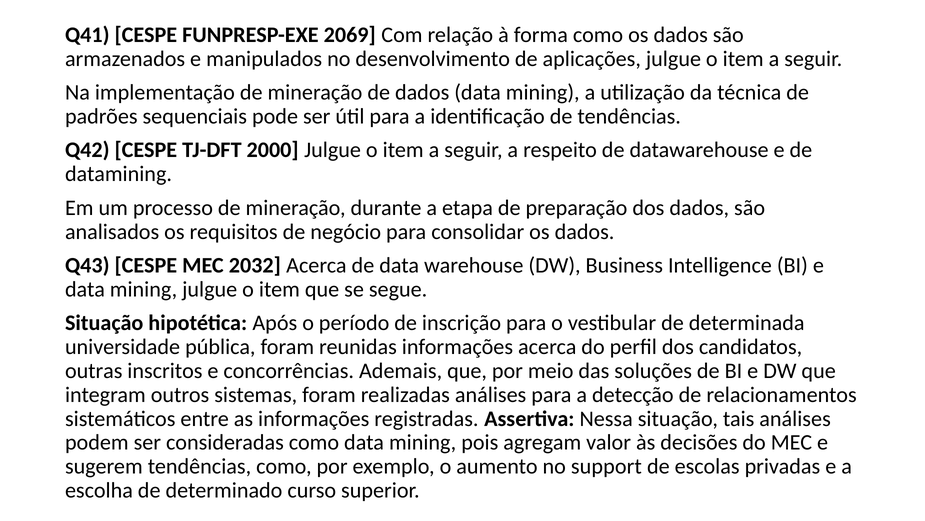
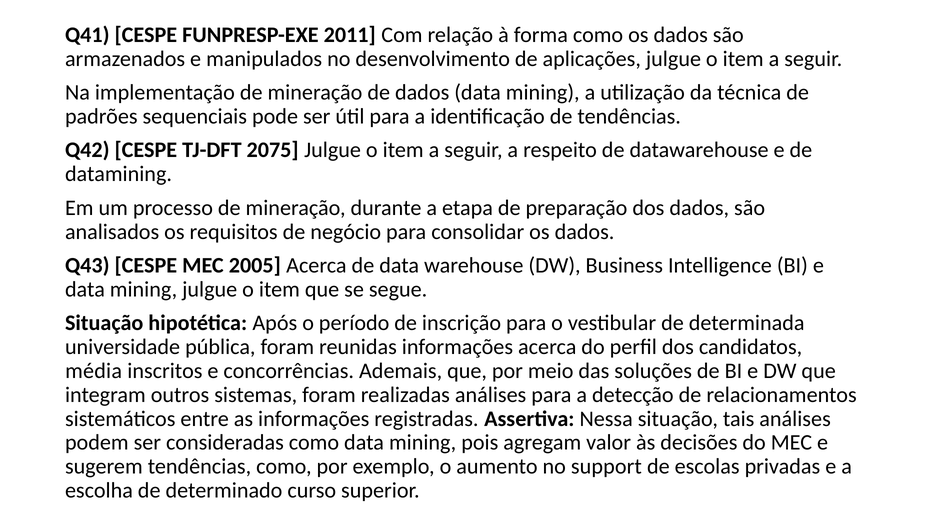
2069: 2069 -> 2011 (350, 35)
2000: 2000 -> 2075 (273, 150)
2032: 2032 -> 2005 (255, 265)
outras: outras -> média (94, 370)
